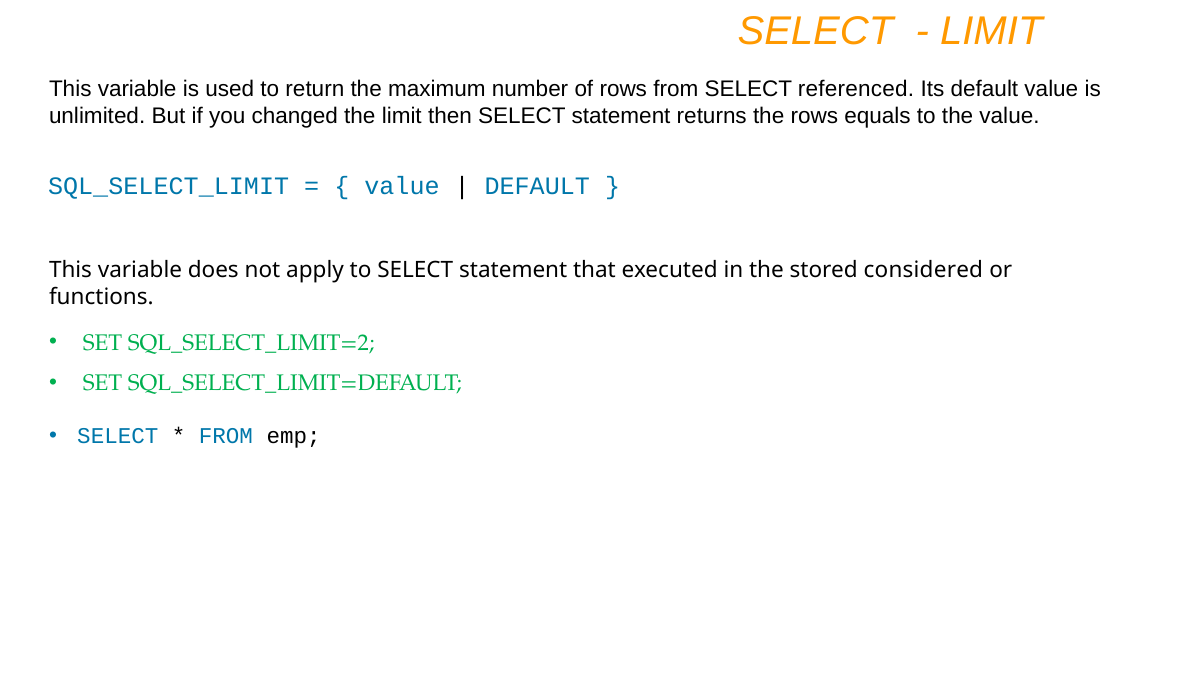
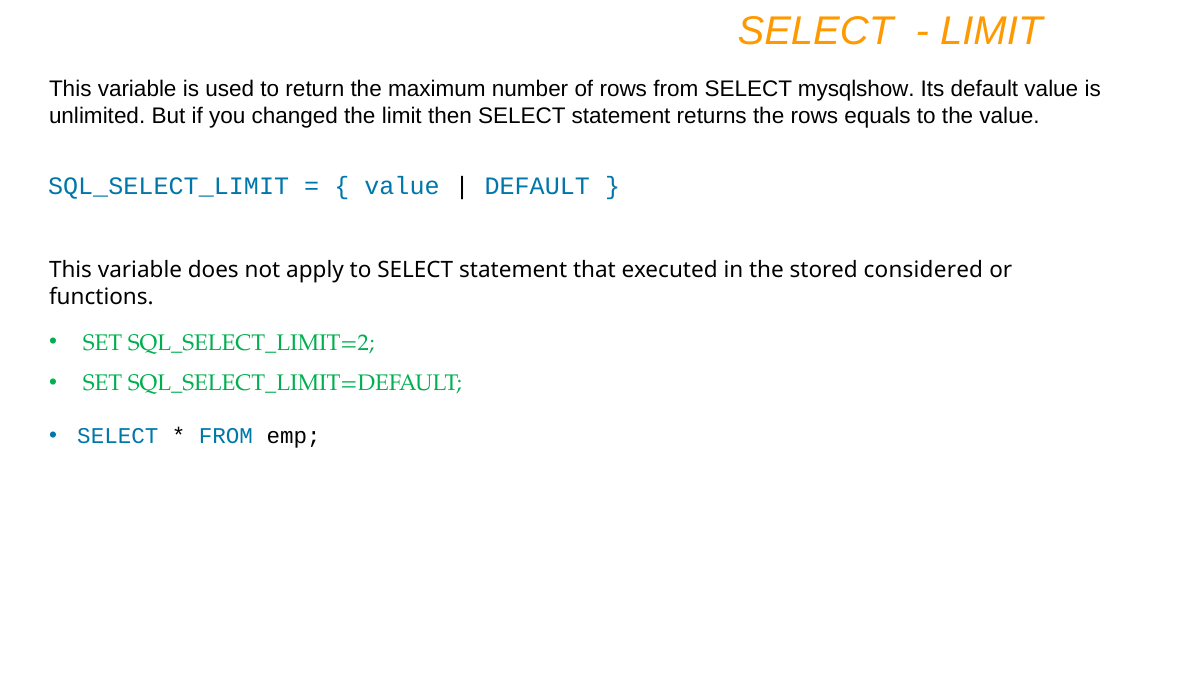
referenced: referenced -> mysqlshow (856, 89)
